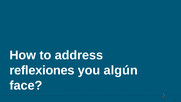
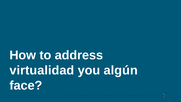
reflexiones: reflexiones -> virtualidad (42, 70)
